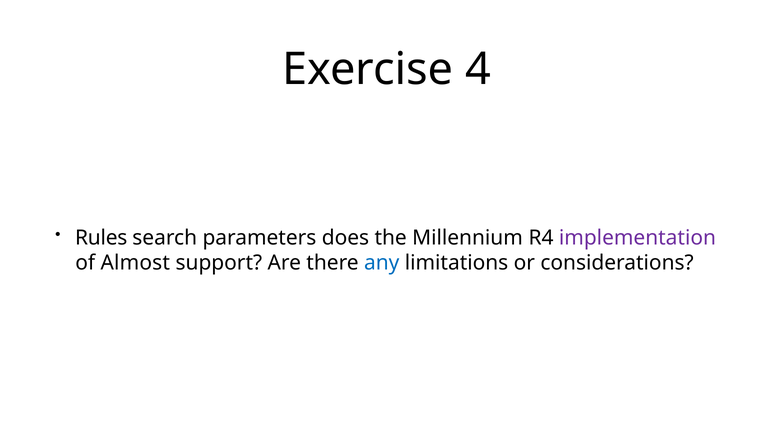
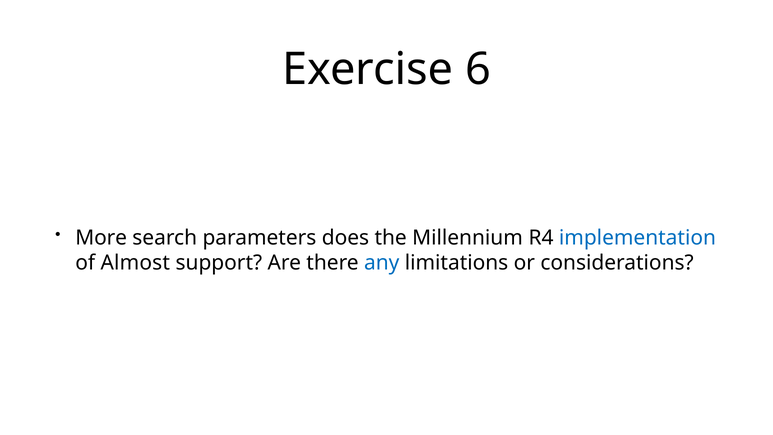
4: 4 -> 6 (478, 70)
Rules: Rules -> More (101, 238)
implementation colour: purple -> blue (637, 238)
